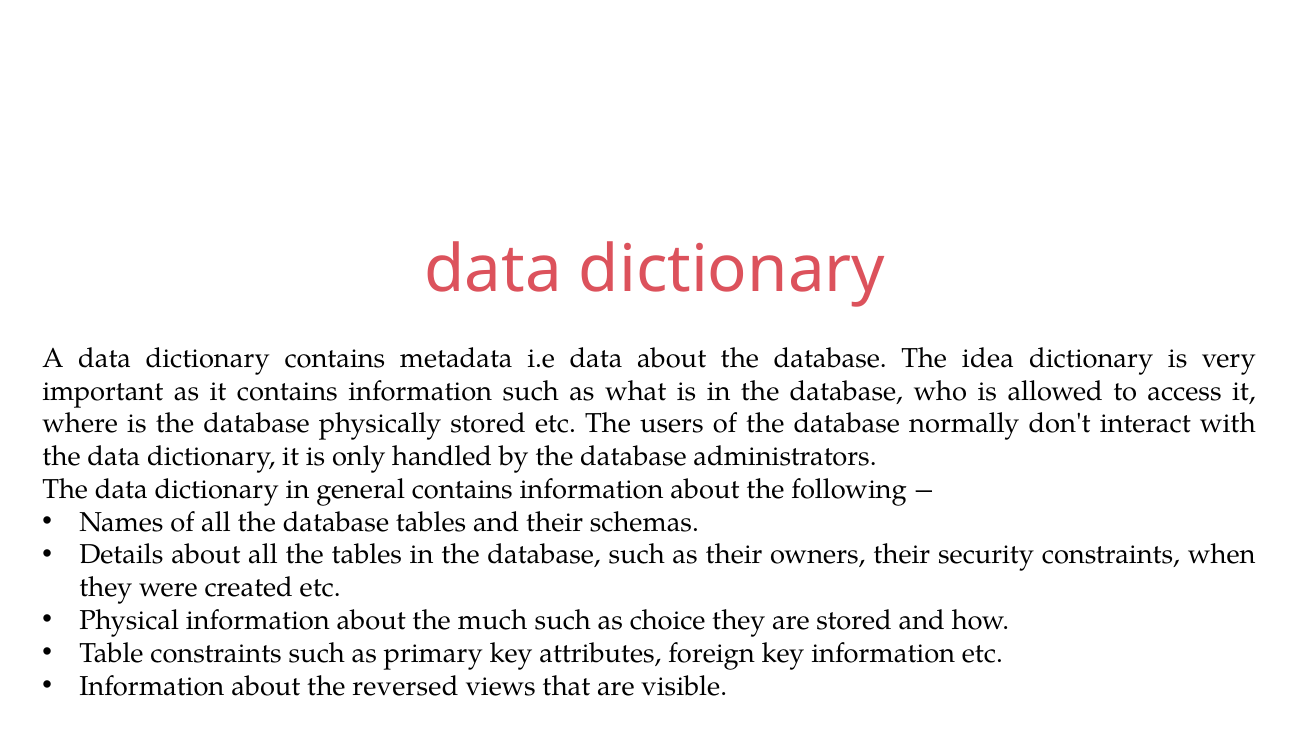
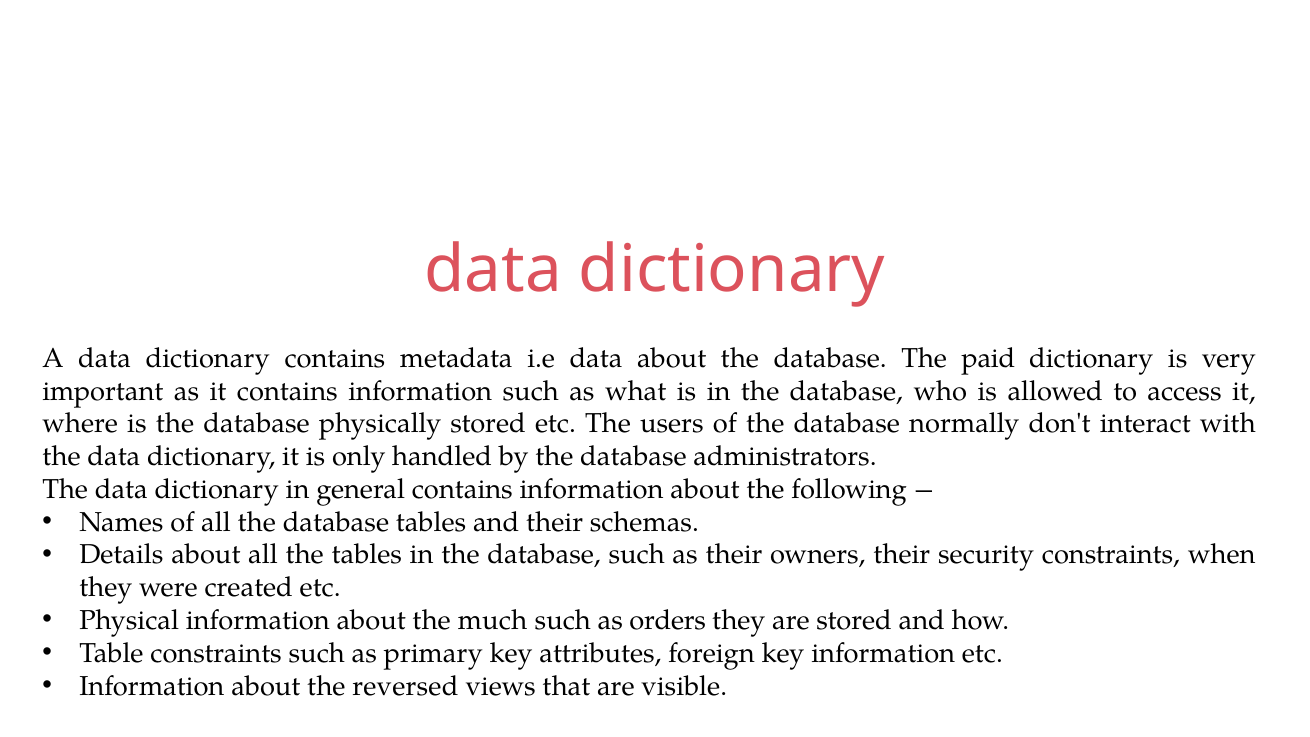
idea: idea -> paid (988, 358)
choice: choice -> orders (668, 620)
